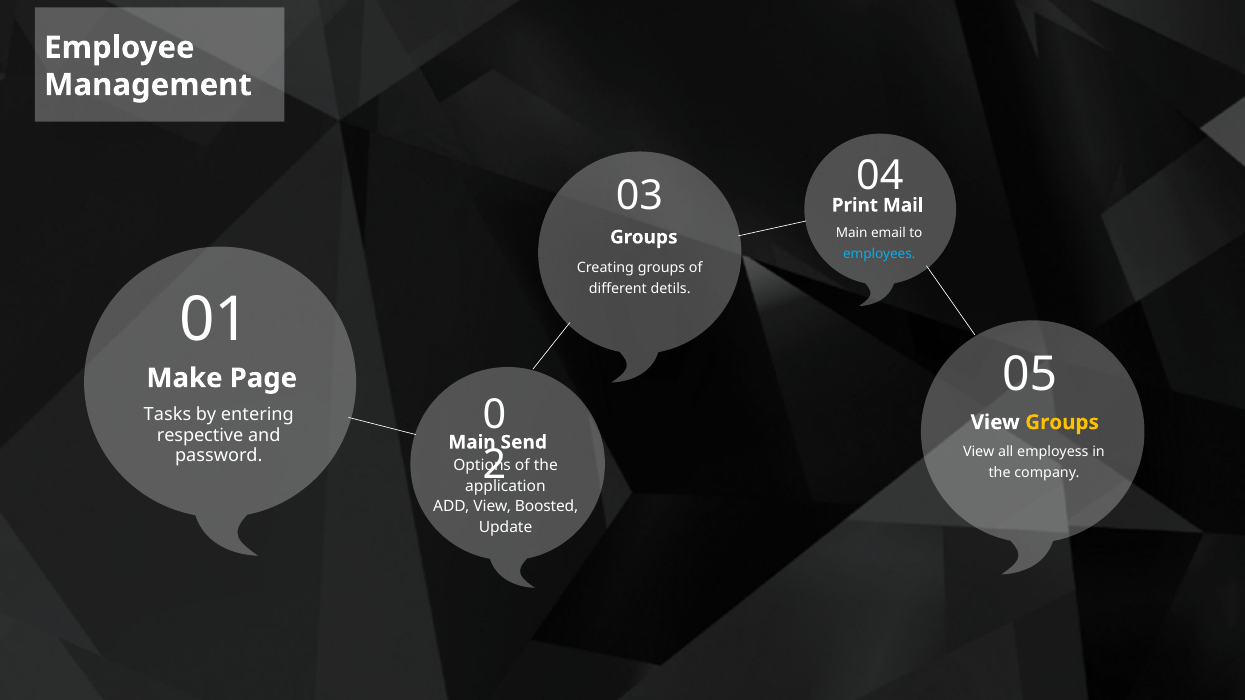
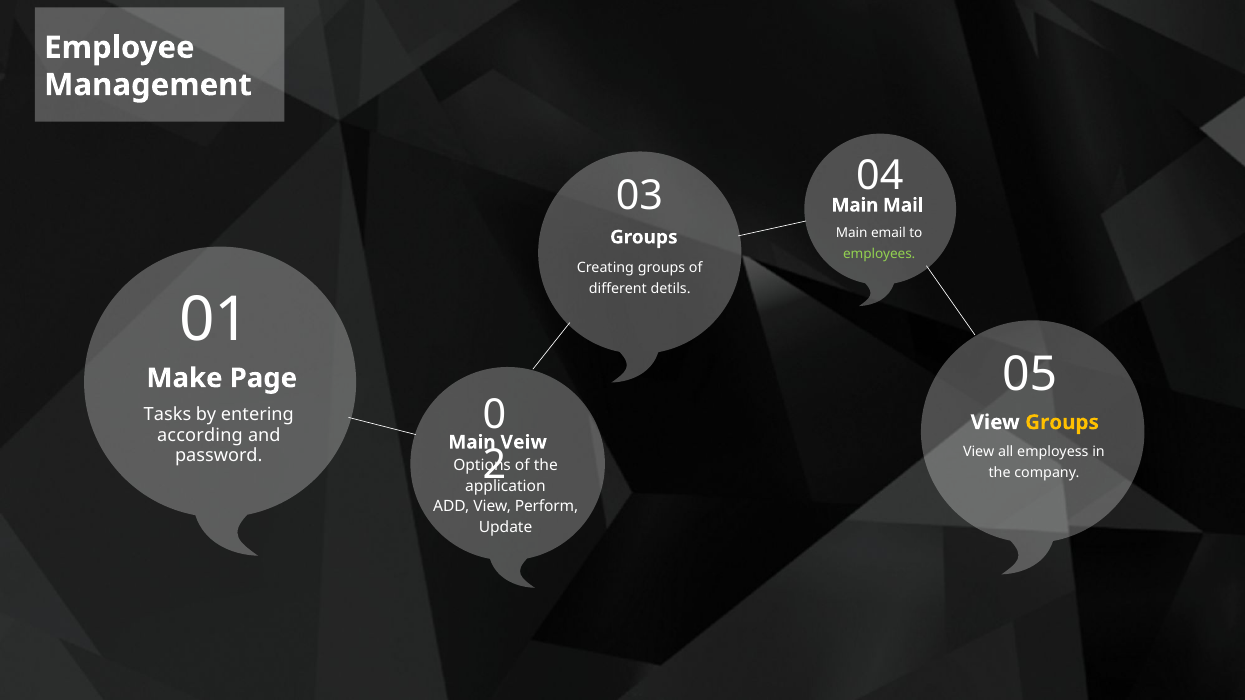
03 Print: Print -> Main (855, 205)
employees colour: light blue -> light green (879, 254)
respective: respective -> according (200, 435)
Send: Send -> Veiw (524, 442)
Boosted: Boosted -> Perform (547, 507)
